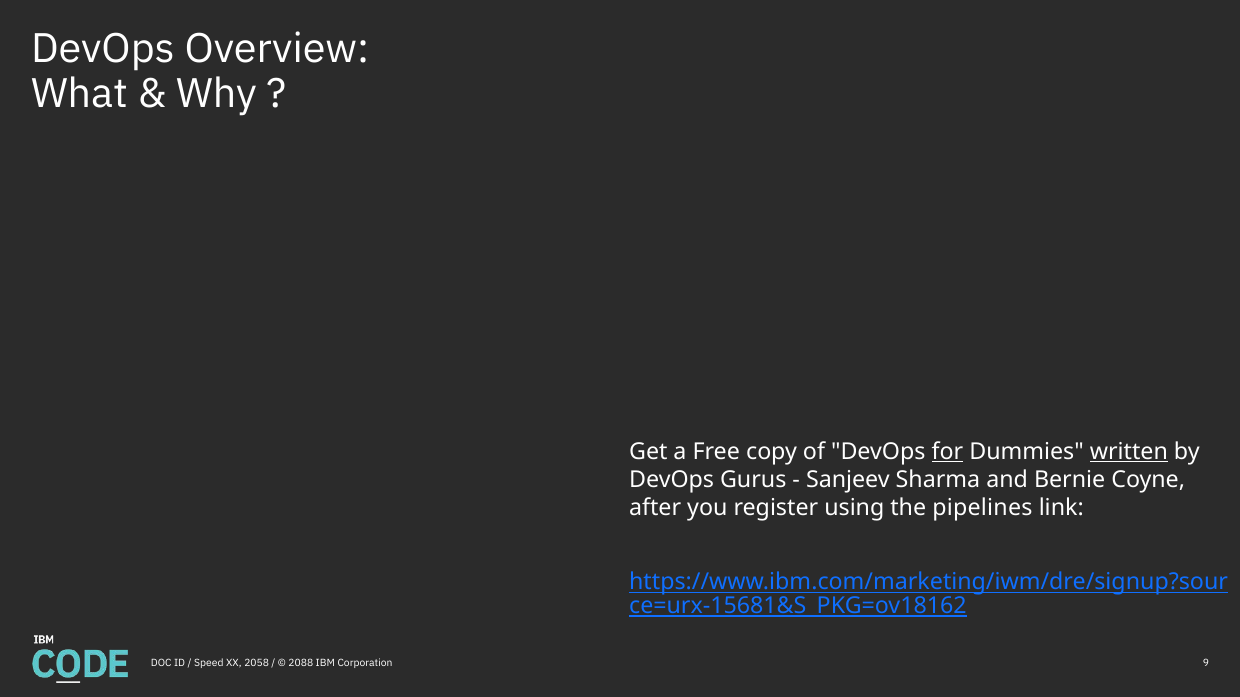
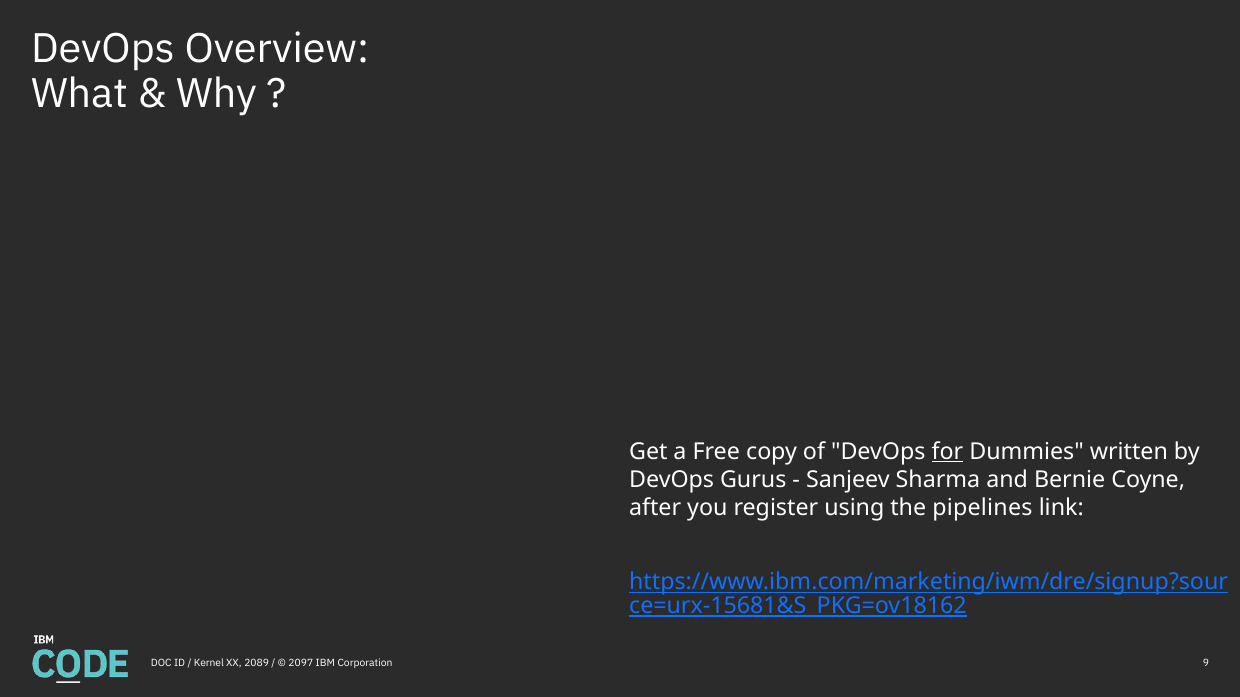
written underline: present -> none (1129, 452)
Speed: Speed -> Kernel (209, 664)
2058: 2058 -> 2089 (257, 664)
2088: 2088 -> 2097 (301, 664)
